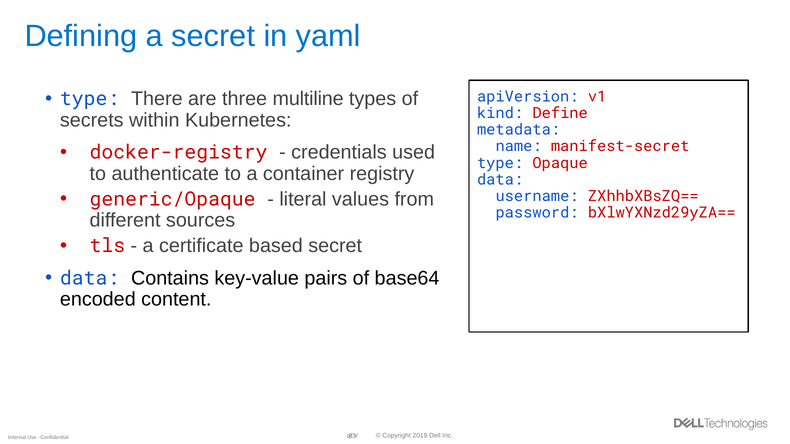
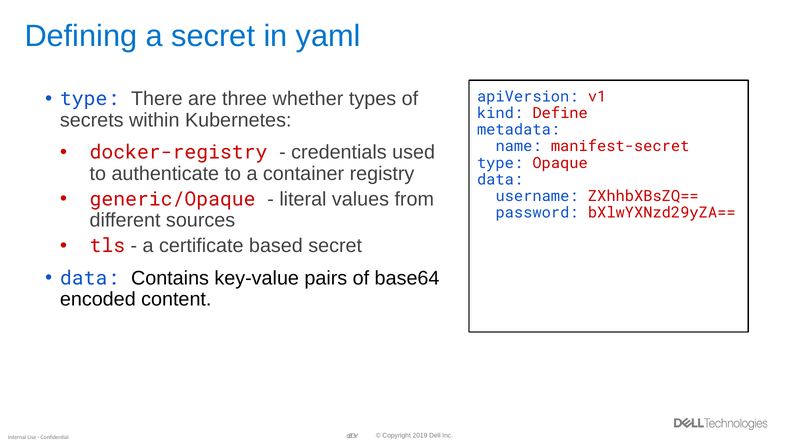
multiline: multiline -> whether (308, 99)
